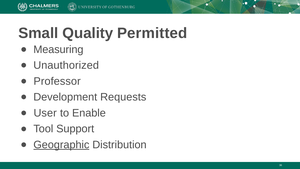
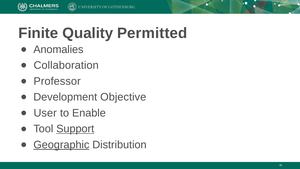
Small: Small -> Finite (38, 33)
Measuring: Measuring -> Anomalies (58, 49)
Unauthorized: Unauthorized -> Collaboration (66, 65)
Requests: Requests -> Objective (123, 97)
Support underline: none -> present (75, 129)
